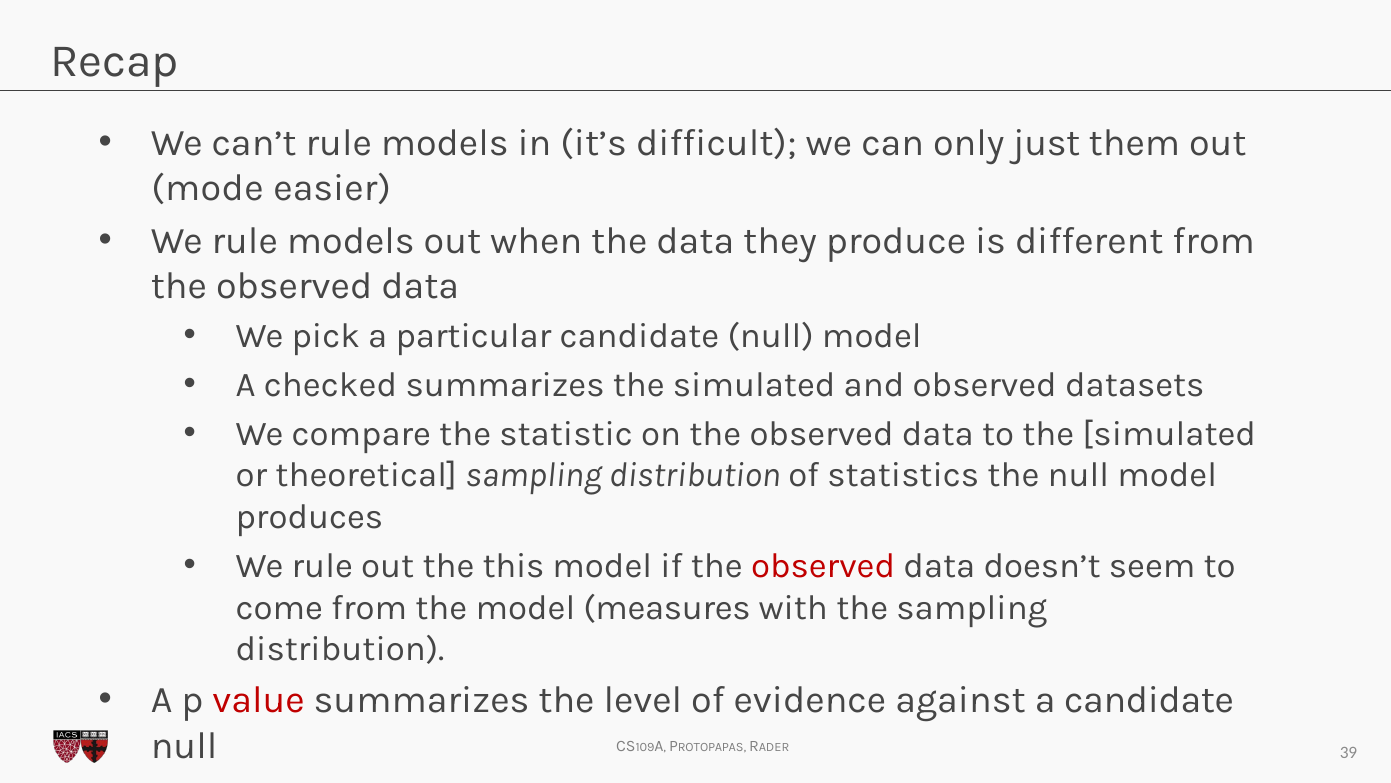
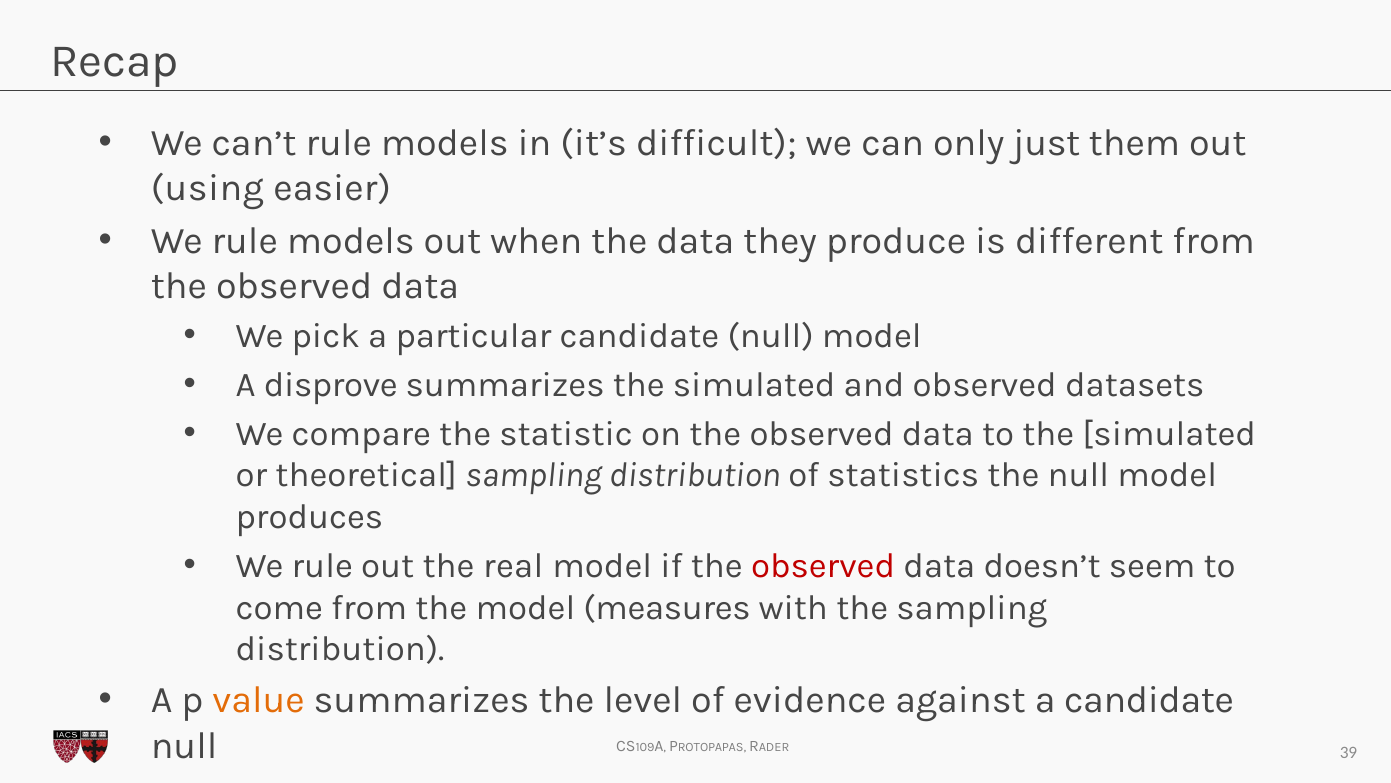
mode: mode -> using (207, 188)
checked: checked -> disprove (331, 385)
the this: this -> real (513, 565)
value colour: red -> orange (259, 700)
